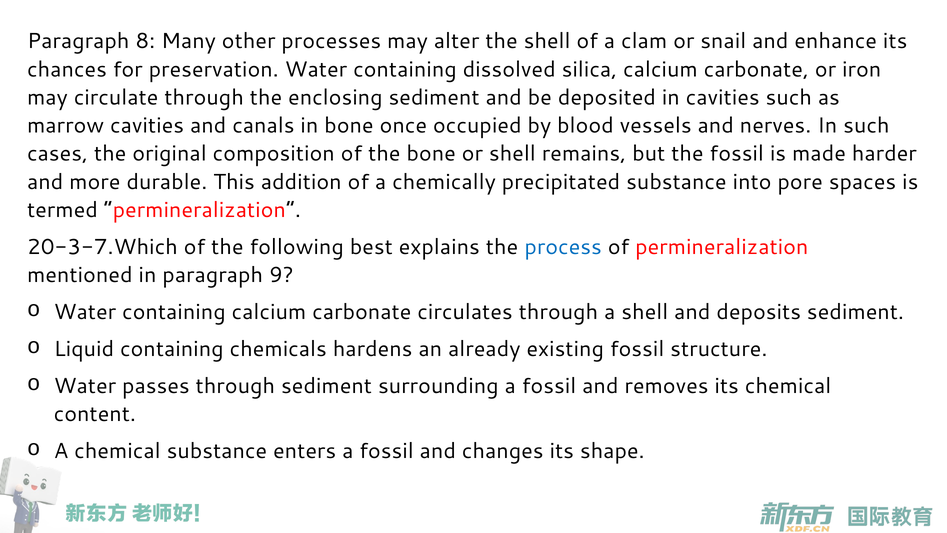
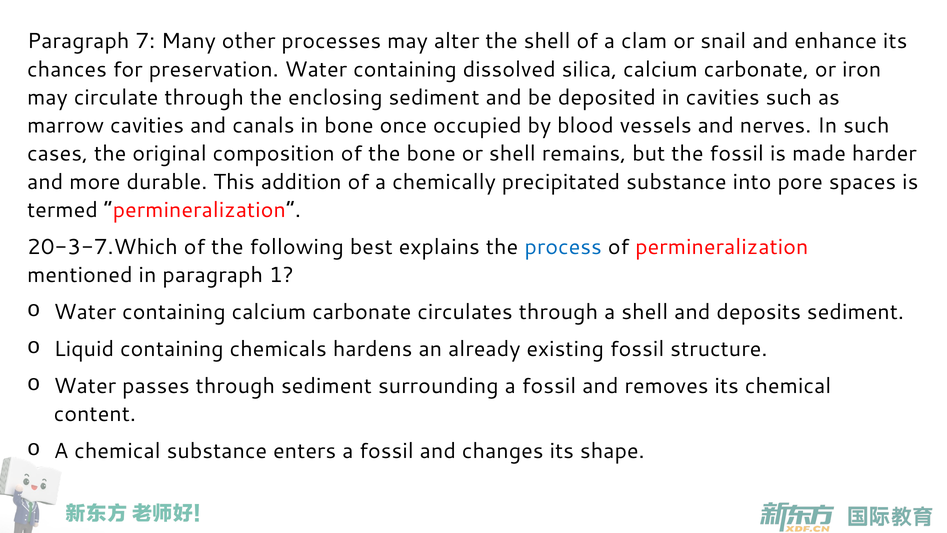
8: 8 -> 7 (145, 41)
9: 9 -> 1 (281, 275)
